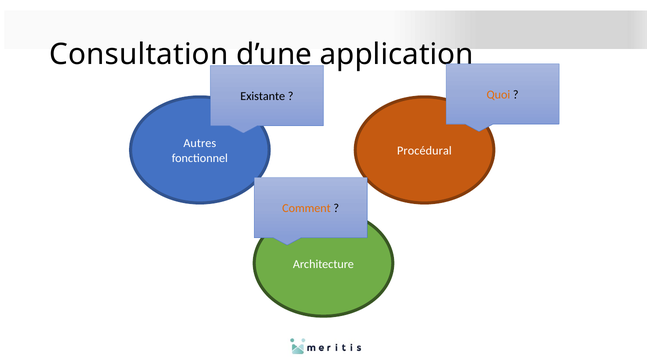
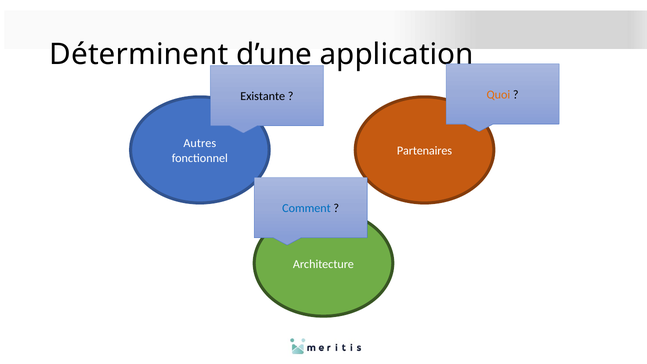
Consultation: Consultation -> Déterminent (139, 54)
Procédural: Procédural -> Partenaires (425, 151)
Comment colour: orange -> blue (307, 208)
